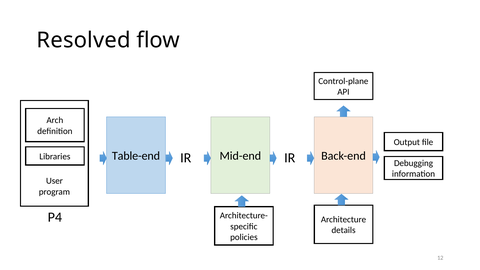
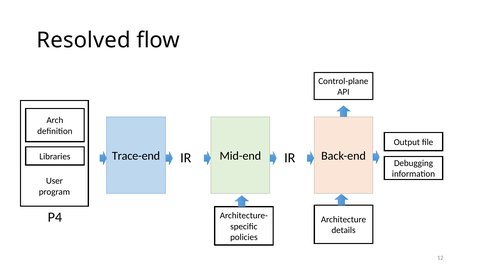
Table-end: Table-end -> Trace-end (136, 156)
